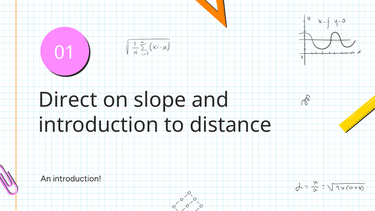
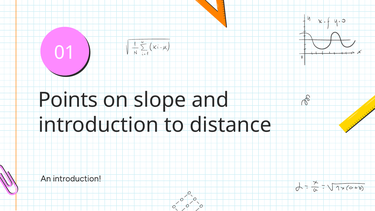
Direct: Direct -> Points (68, 100)
